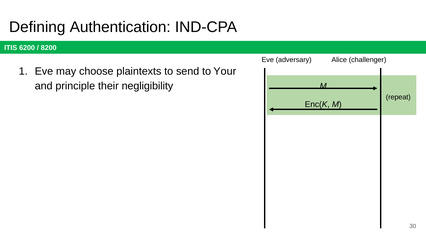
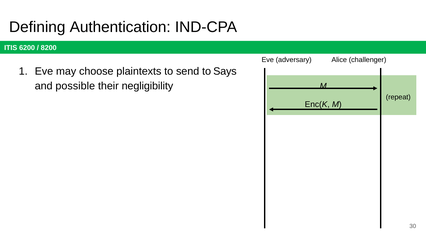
Your: Your -> Says (225, 71)
principle: principle -> possible (75, 86)
